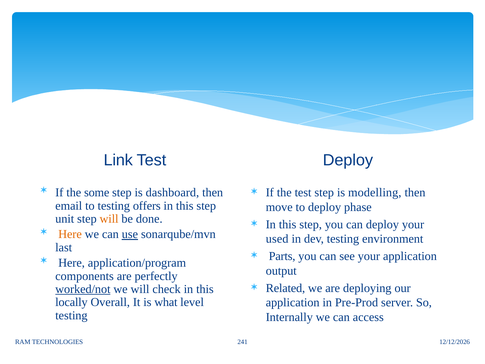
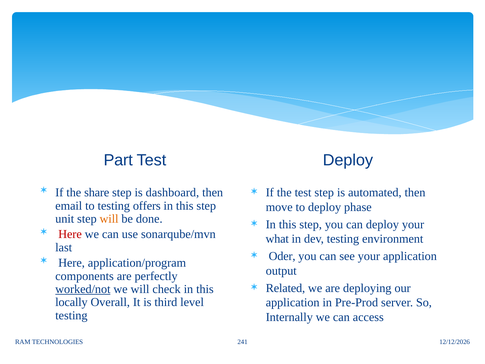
Link: Link -> Part (118, 160)
some: some -> share (97, 192)
modelling: modelling -> automated (375, 192)
Here colour: orange -> red (70, 234)
use underline: present -> none (130, 234)
used: used -> what (277, 239)
Parts: Parts -> Oder (282, 256)
what: what -> third (166, 302)
